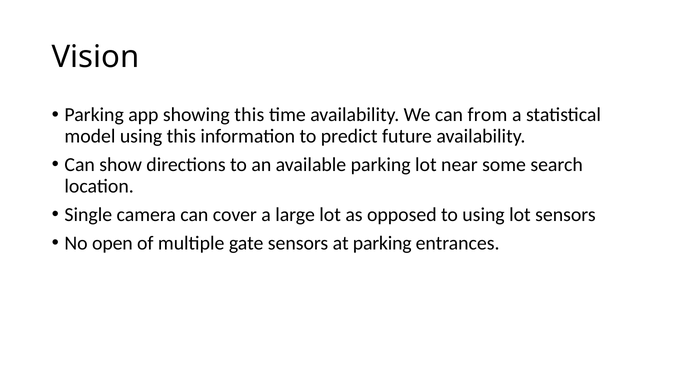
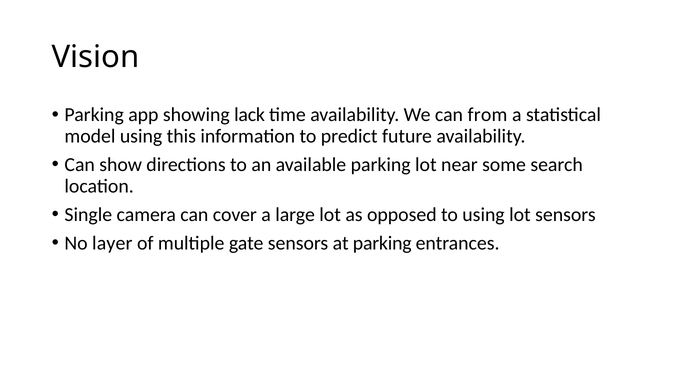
showing this: this -> lack (250, 115)
open: open -> layer (112, 243)
